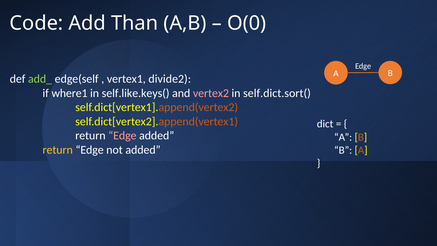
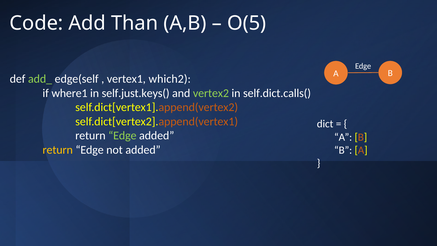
O(0: O(0 -> O(5 (247, 23)
divide2: divide2 -> which2 (170, 79)
self.like.keys(: self.like.keys( -> self.just.keys( (136, 93)
vertex2 colour: pink -> light green (211, 93)
self.dict.sort(: self.dict.sort( -> self.dict.calls( (277, 93)
Edge colour: pink -> light green (122, 136)
